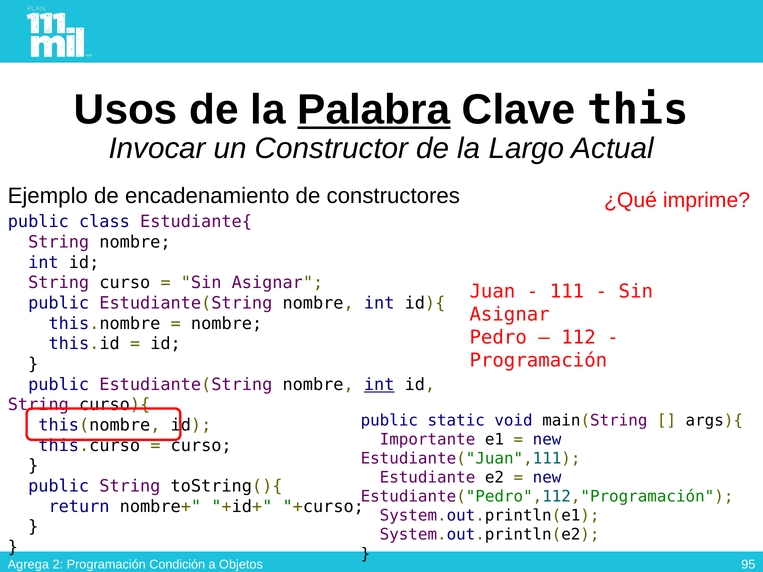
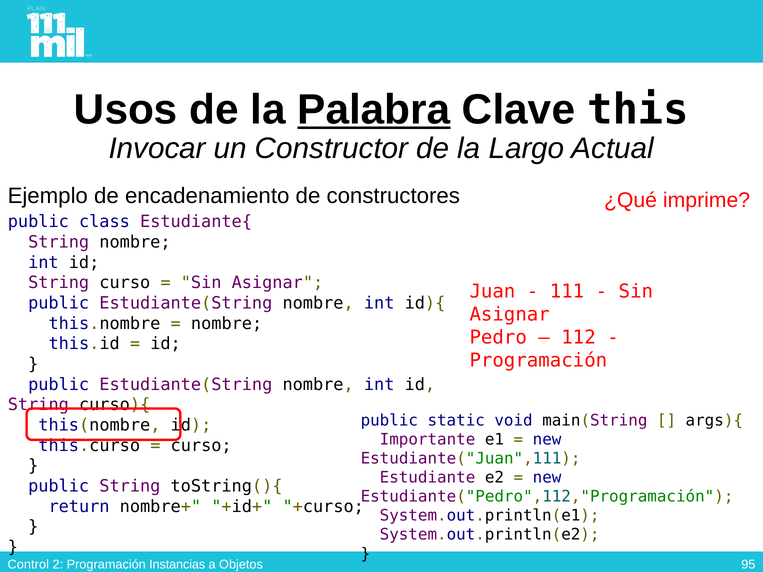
int underline: present -> none (379, 385)
Agrega: Agrega -> Control (28, 565)
Condición: Condición -> Instancias (177, 565)
